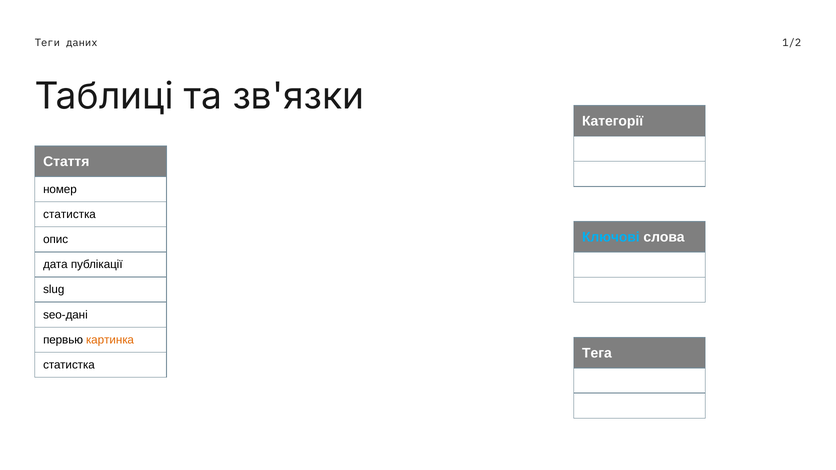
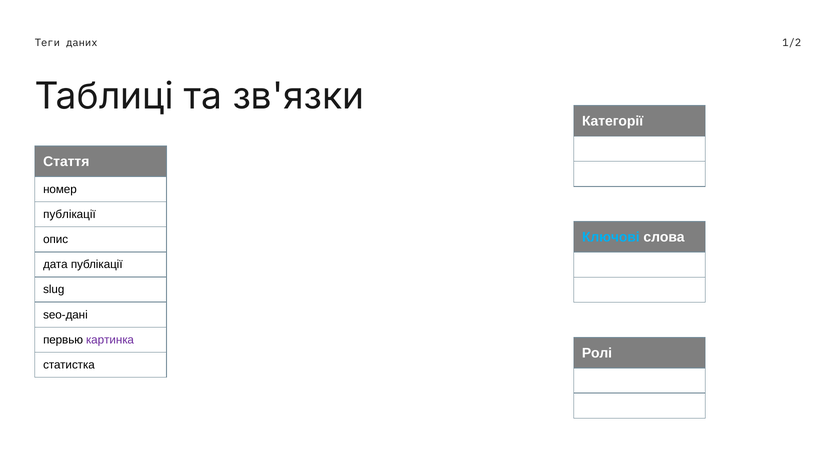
статистка: статистка -> публікації (69, 214)
картинка colour: orange -> purple (110, 340)
Тега: Тега -> Ролі (597, 353)
